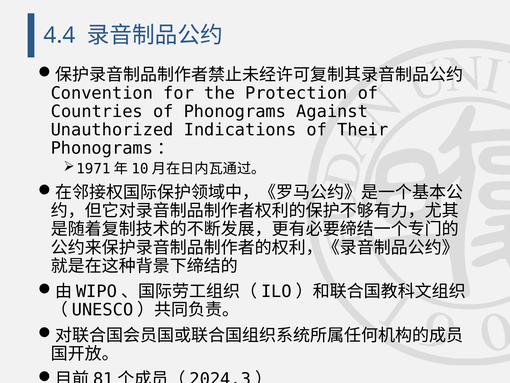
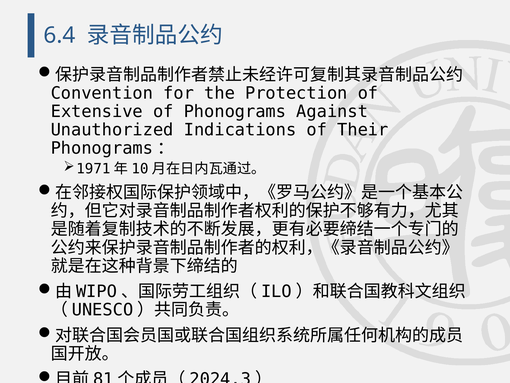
4.4: 4.4 -> 6.4 (60, 35)
Countries: Countries -> Extensive (97, 111)
